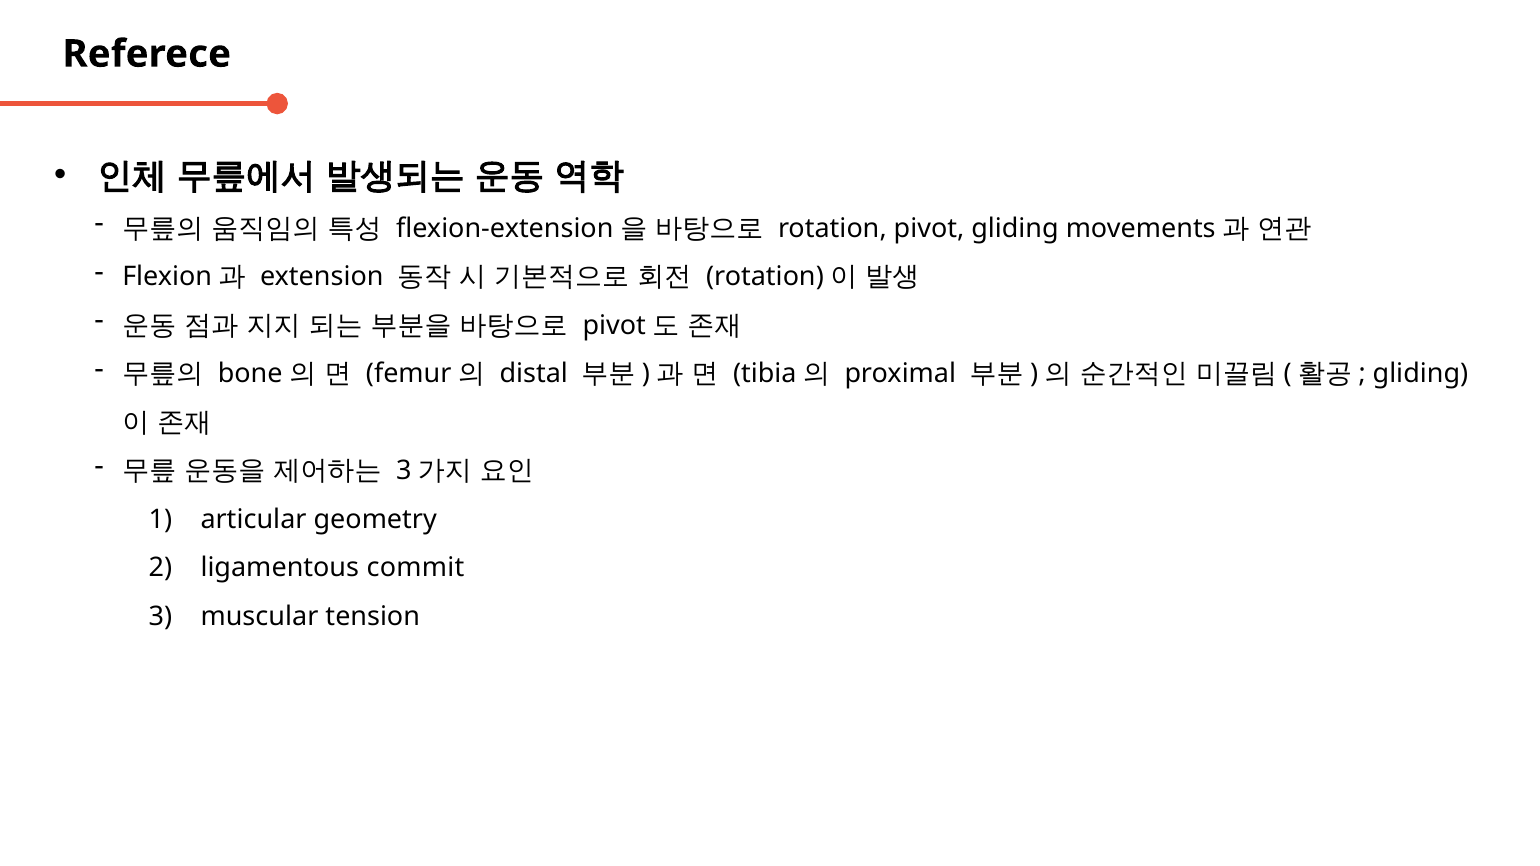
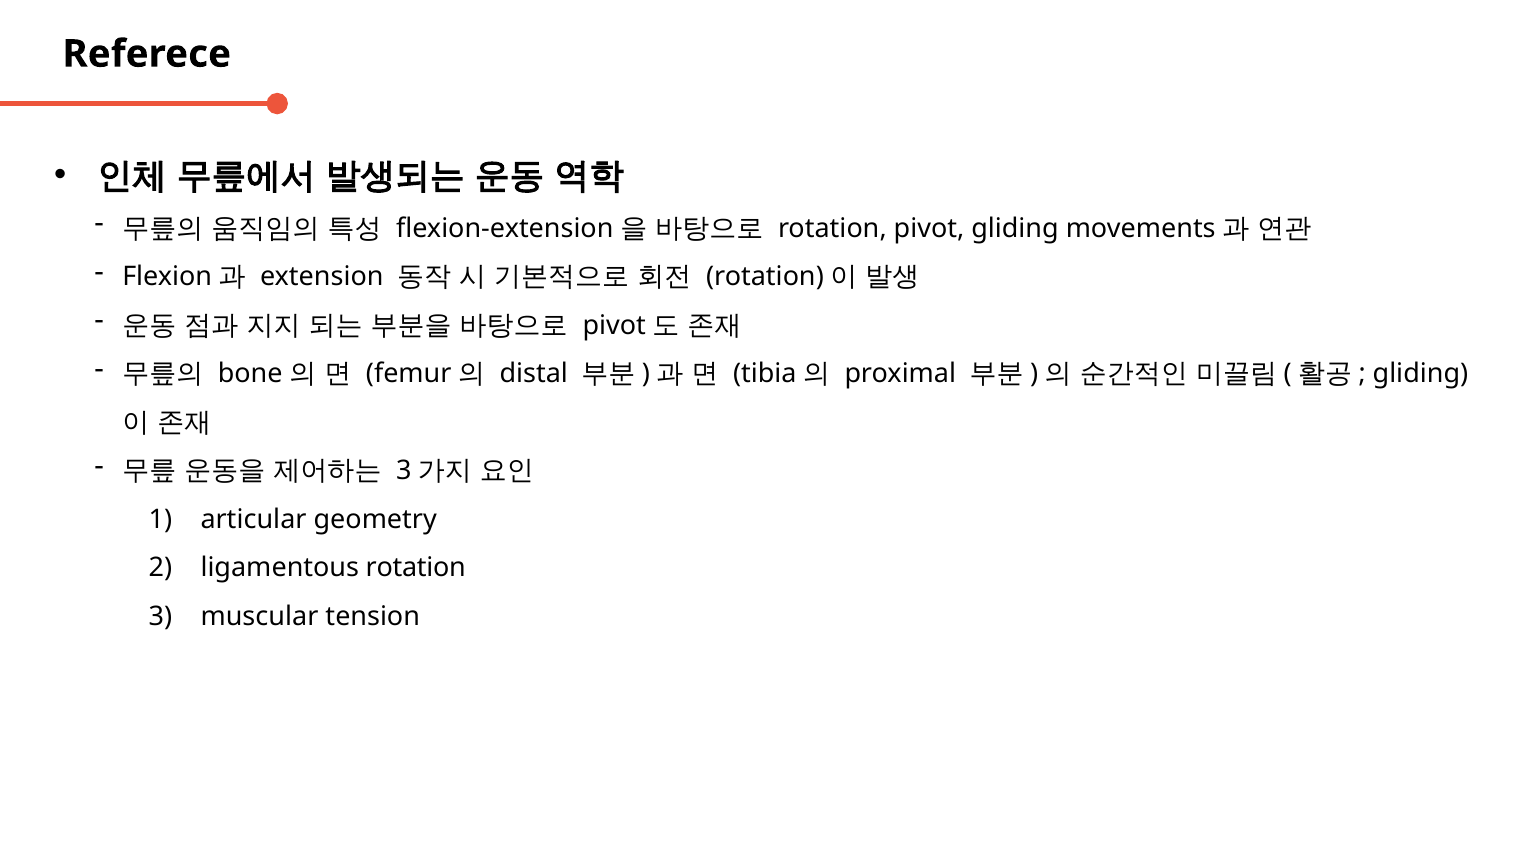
ligamentous commit: commit -> rotation (416, 568)
